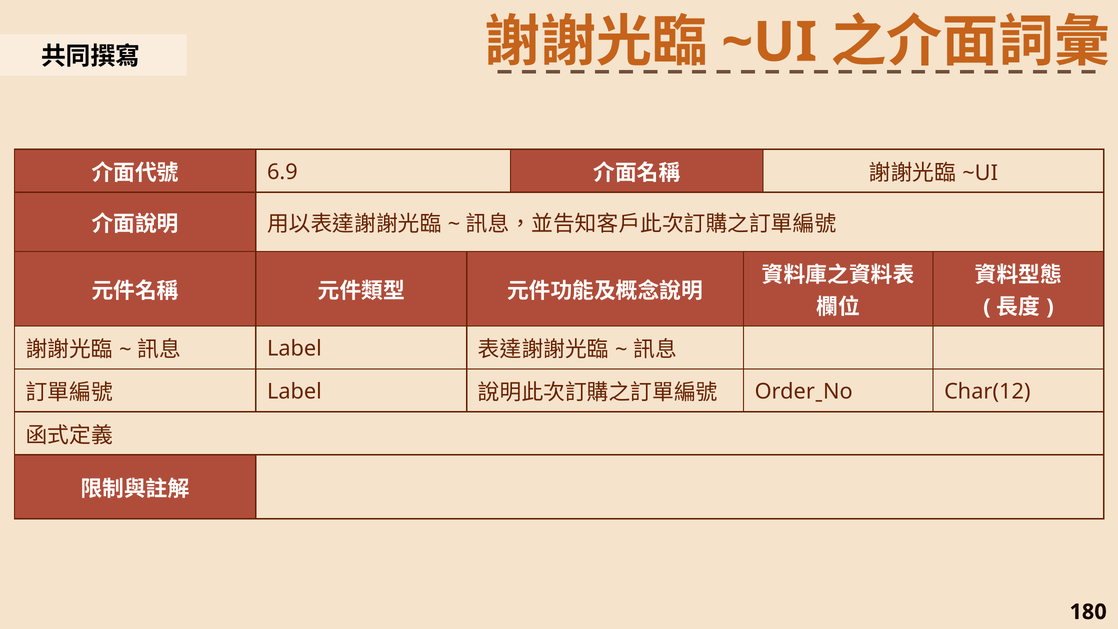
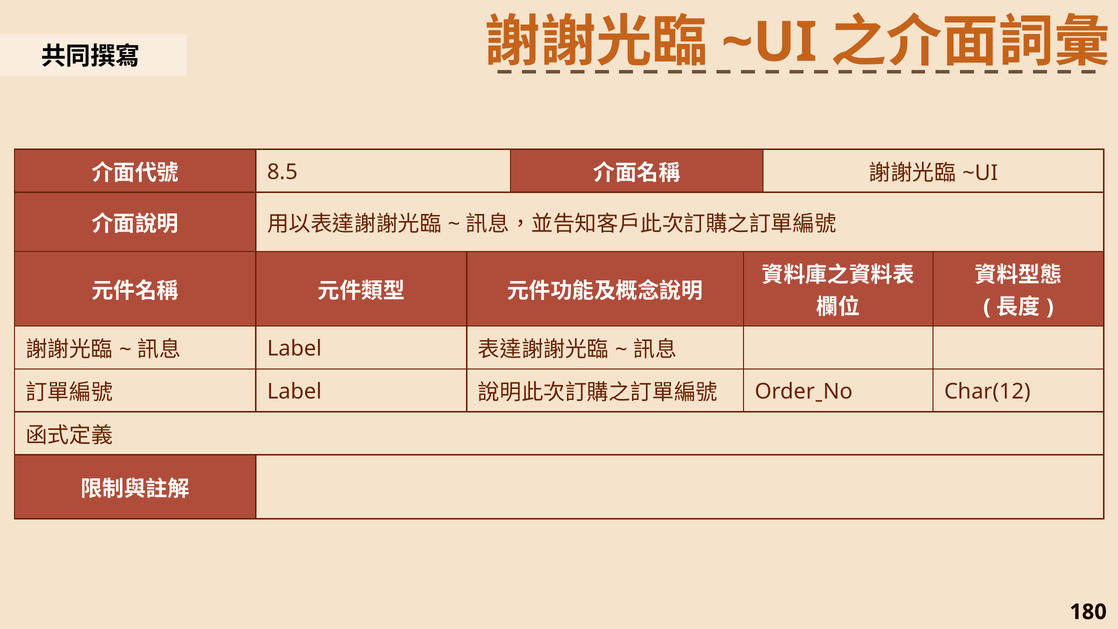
6.9: 6.9 -> 8.5 (282, 172)
